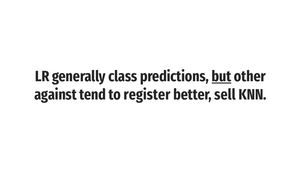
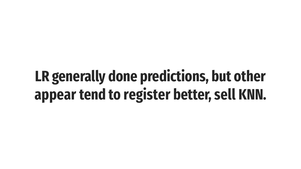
class: class -> done (123, 77)
but underline: present -> none (221, 77)
against: against -> appear (55, 95)
